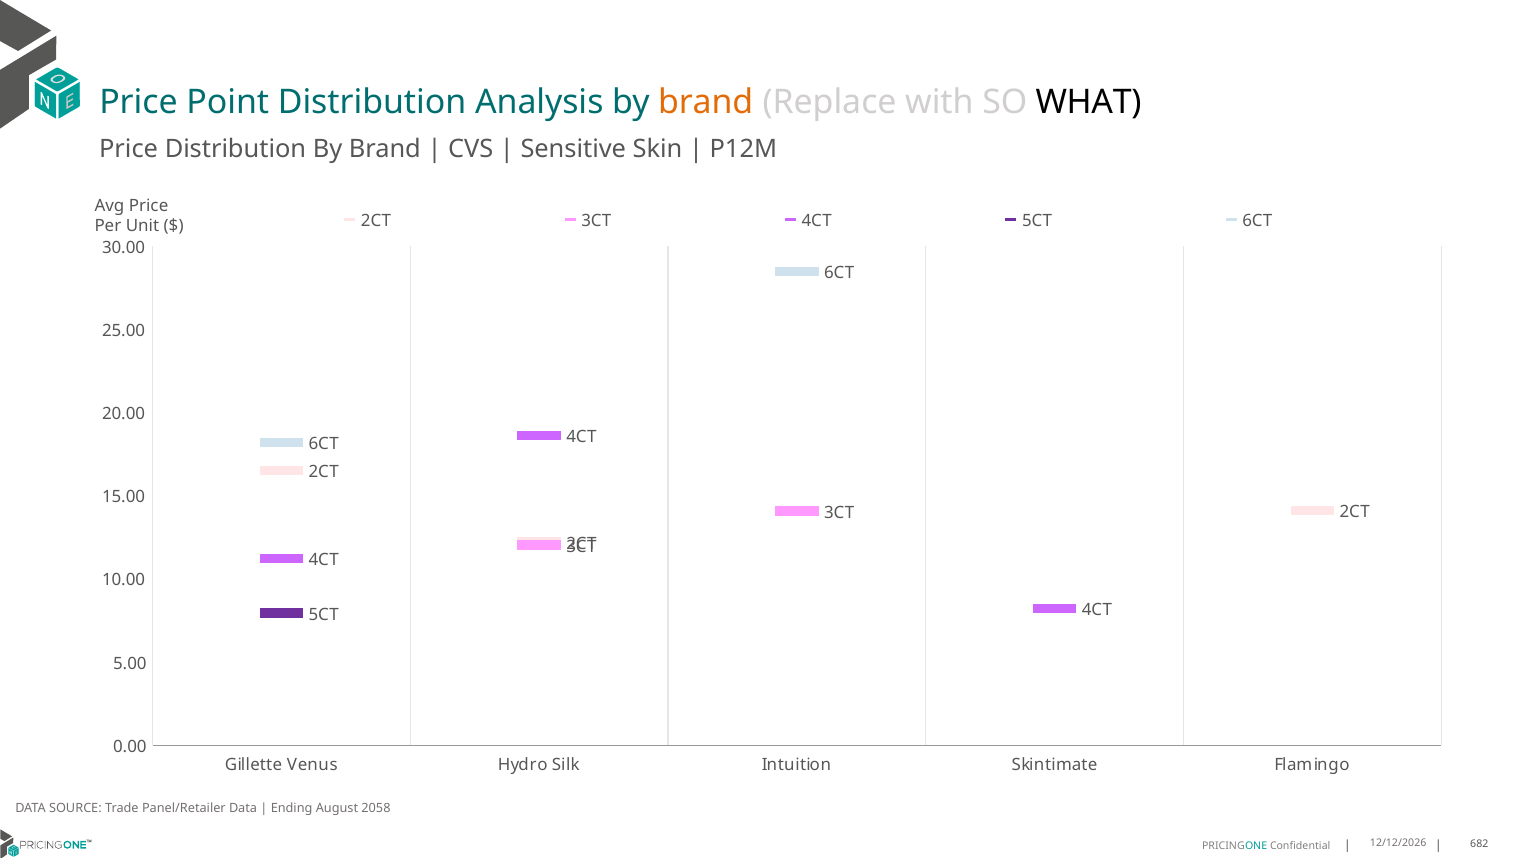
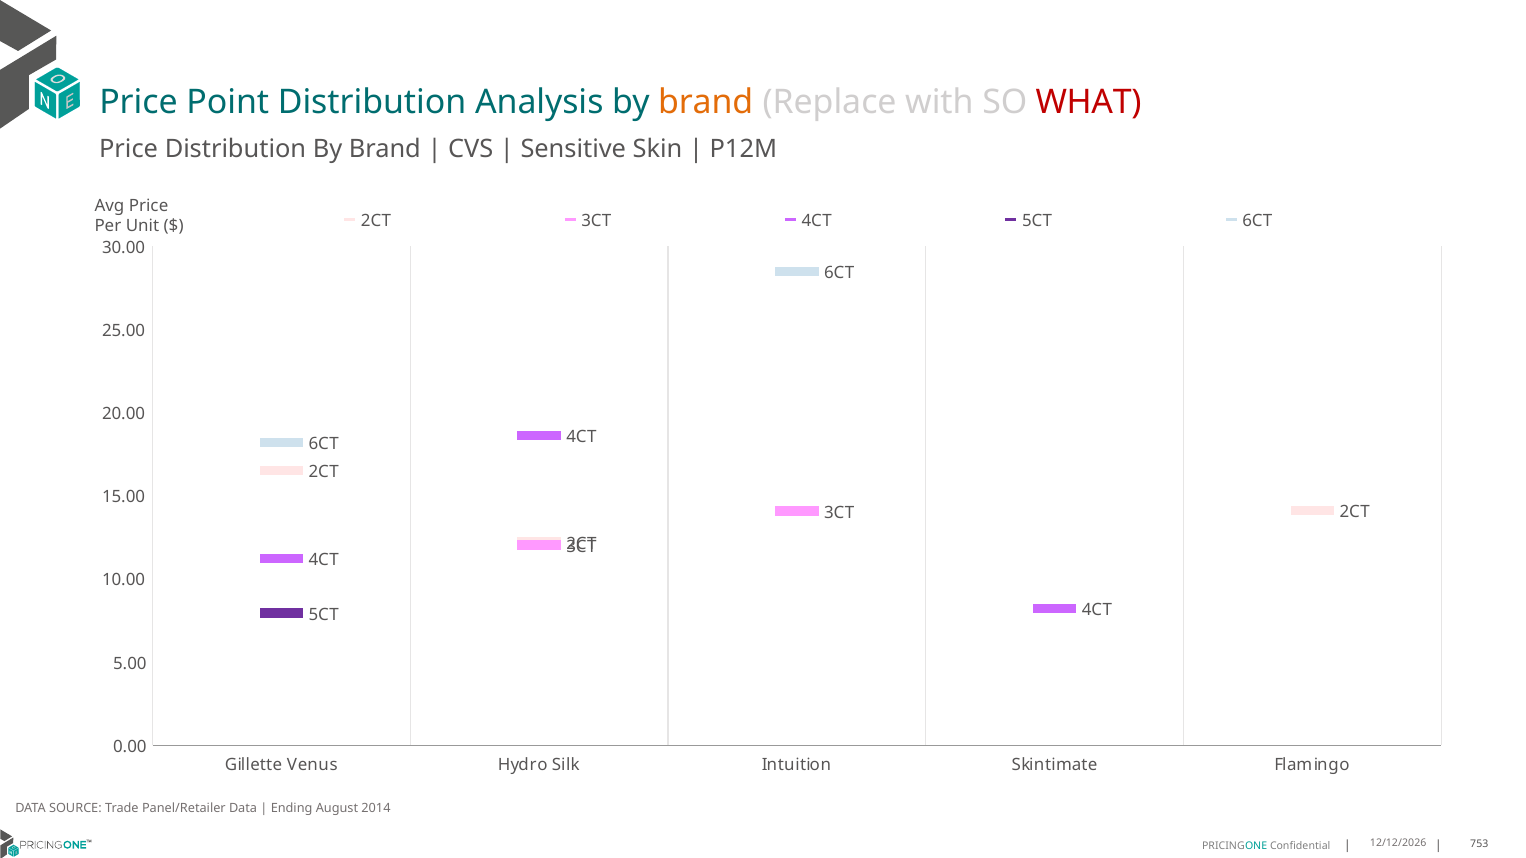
WHAT colour: black -> red (1088, 103)
2058: 2058 -> 2014 (376, 808)
682: 682 -> 753 (1479, 844)
